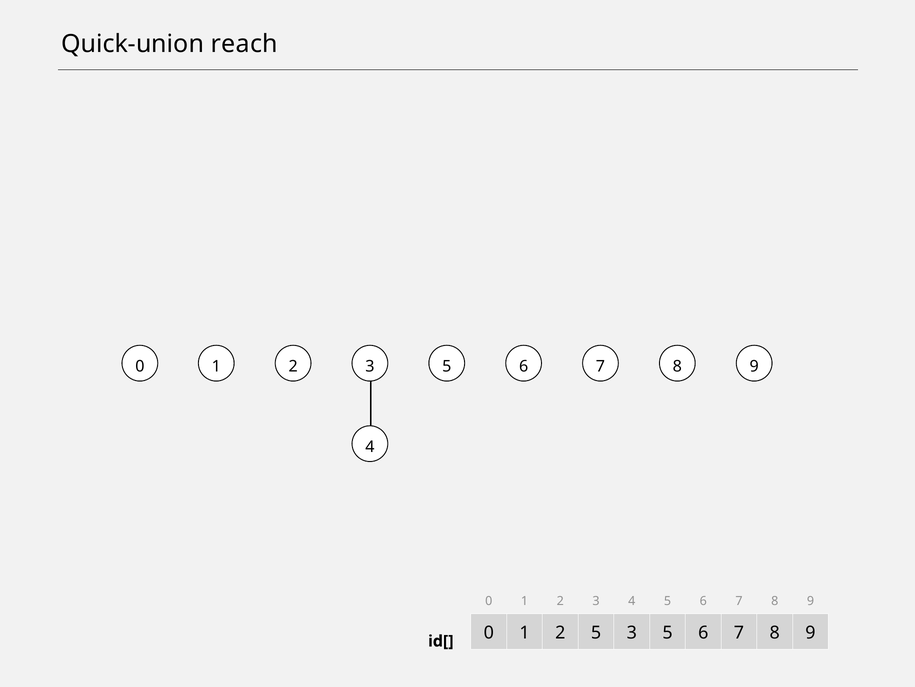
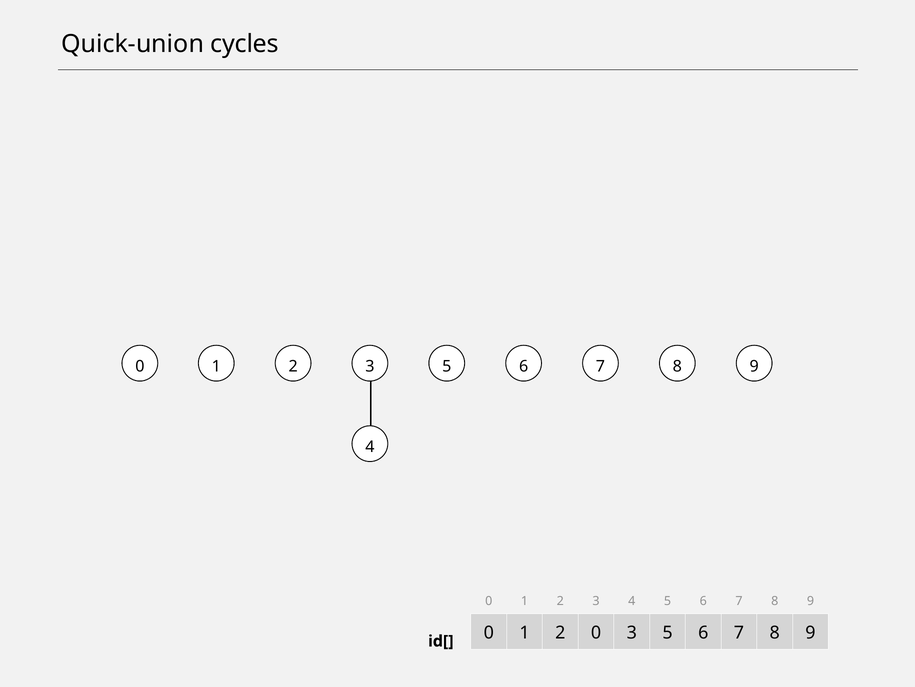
reach: reach -> cycles (245, 44)
2 5: 5 -> 0 (596, 632)
